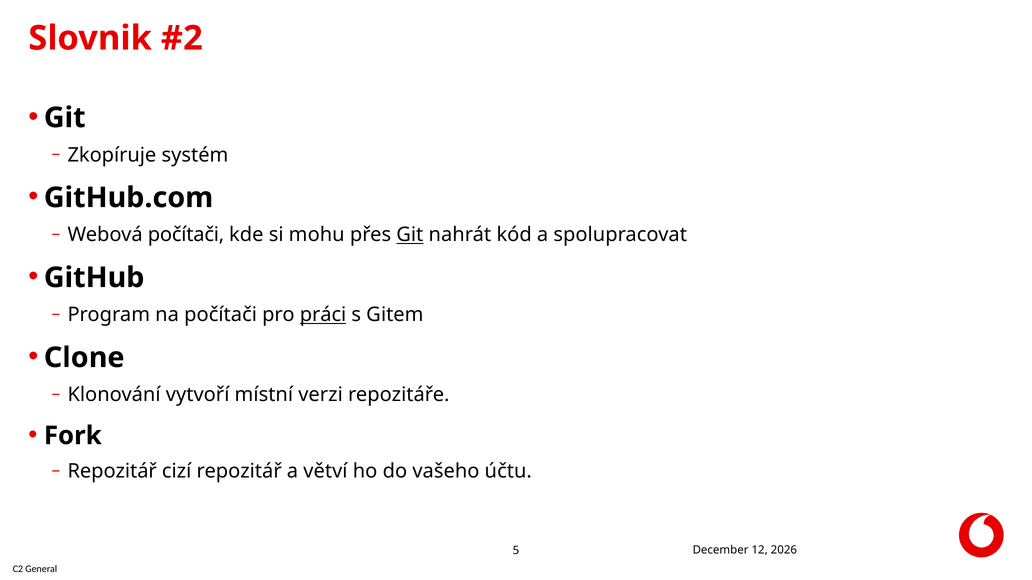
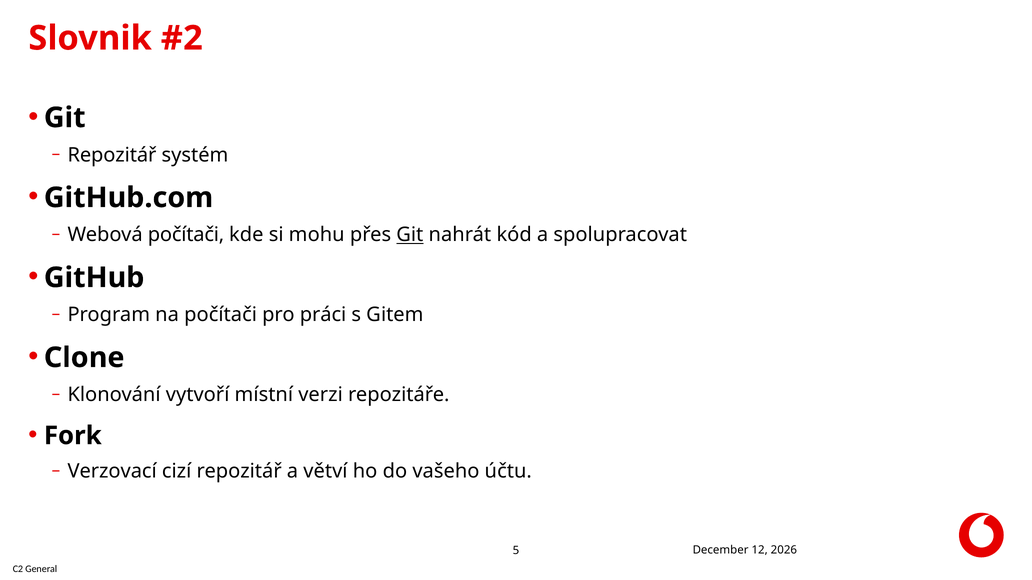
Zkopíruje: Zkopíruje -> Repozitář (112, 155)
práci underline: present -> none (323, 315)
Repozitář: Repozitář -> Verzovací (112, 472)
